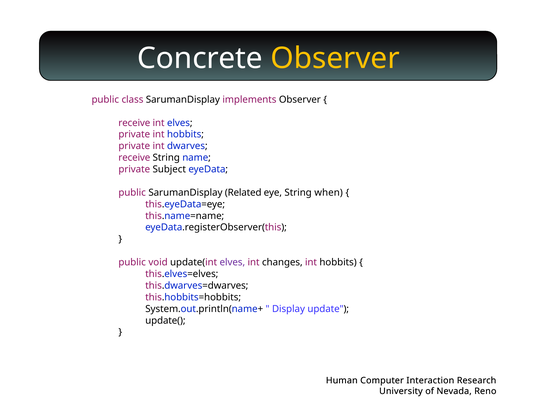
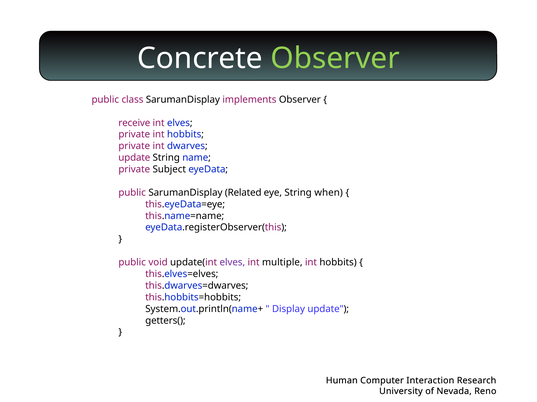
Observer colour: yellow -> light green (335, 58)
receive: receive -> update (134, 158)
changes: changes -> multiple (282, 263)
update(: update( -> getters( (165, 321)
